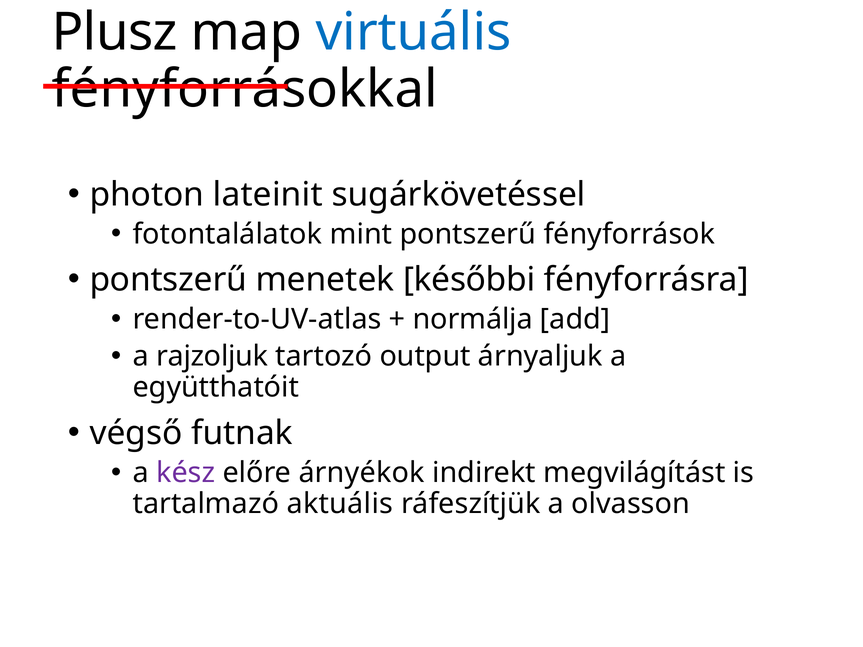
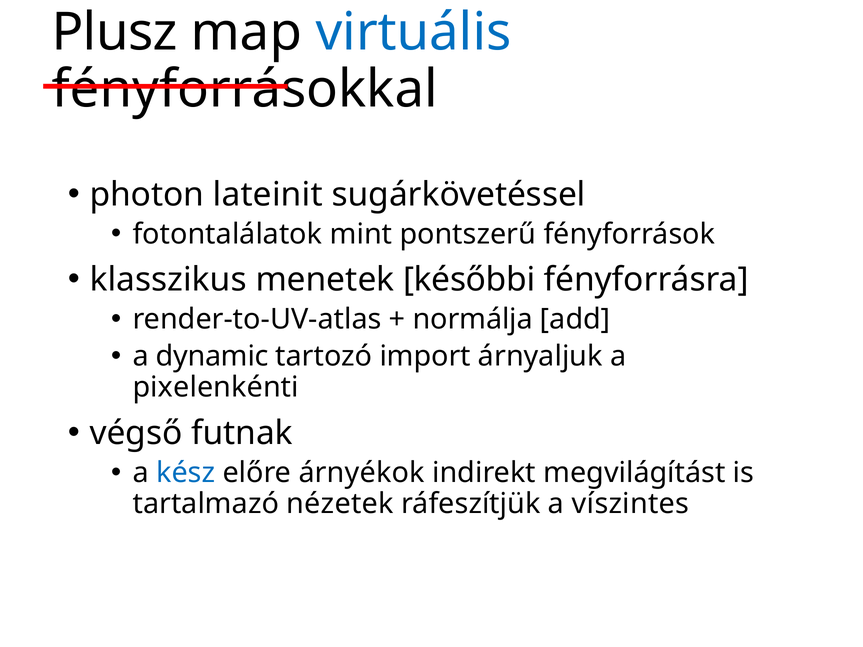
pontszerű: pontszerű -> klasszikus (168, 280)
rajzoljuk: rajzoljuk -> dynamic (212, 357)
output: output -> import (425, 357)
együtthatóit: együtthatóit -> pixelenkénti (216, 388)
kész colour: purple -> blue (186, 473)
aktuális: aktuális -> nézetek (340, 504)
olvasson: olvasson -> víszintes (631, 504)
